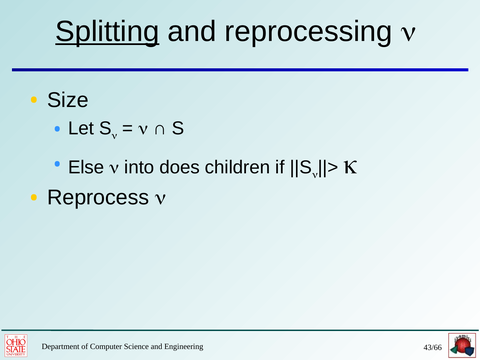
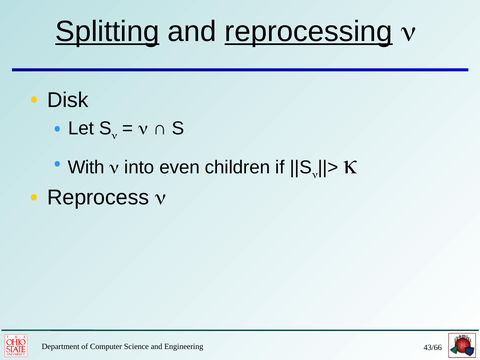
reprocessing underline: none -> present (309, 31)
Size: Size -> Disk (68, 100)
Else: Else -> With (86, 167)
does: does -> even (180, 167)
